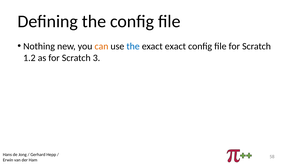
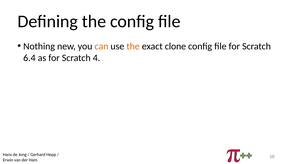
the colour: blue -> orange (133, 46)
exact exact: exact -> clone (175, 46)
1.2: 1.2 -> 6.4 (29, 58)
3: 3 -> 4 (97, 58)
